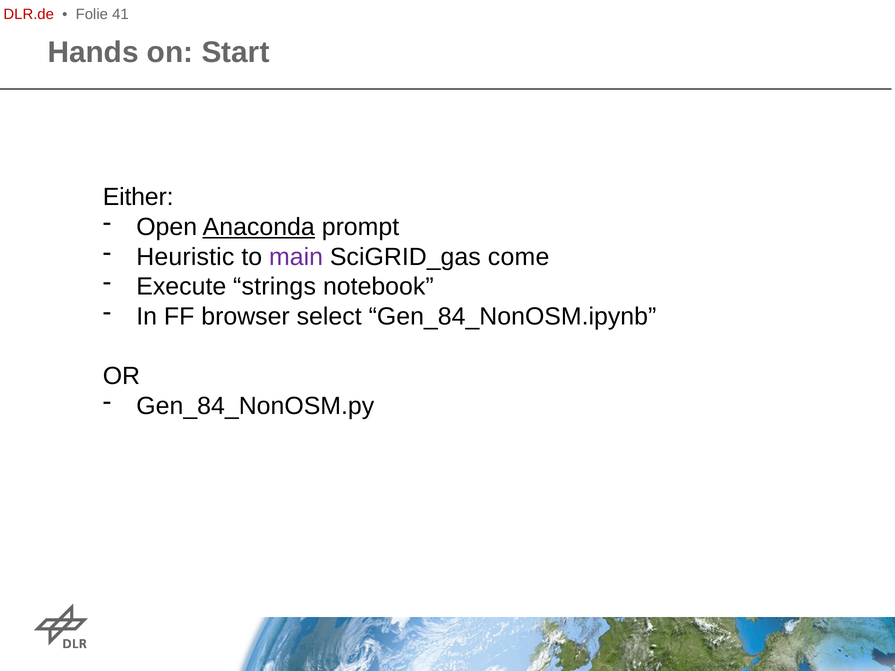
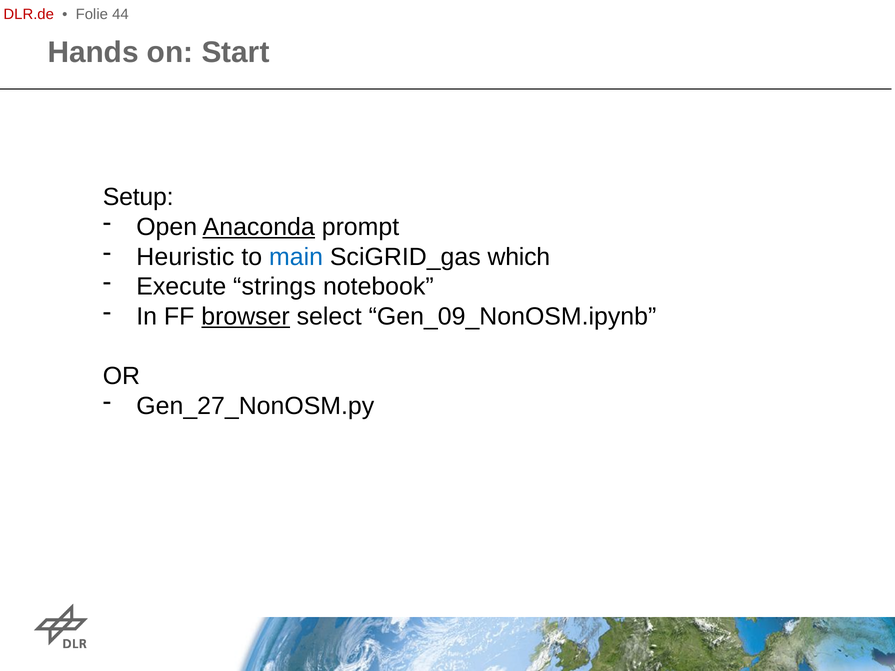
41: 41 -> 44 (120, 14)
Either: Either -> Setup (138, 197)
main colour: purple -> blue (296, 257)
come: come -> which (519, 257)
browser underline: none -> present (246, 317)
Gen_84_NonOSM.ipynb: Gen_84_NonOSM.ipynb -> Gen_09_NonOSM.ipynb (513, 317)
Gen_84_NonOSM.py: Gen_84_NonOSM.py -> Gen_27_NonOSM.py (255, 406)
